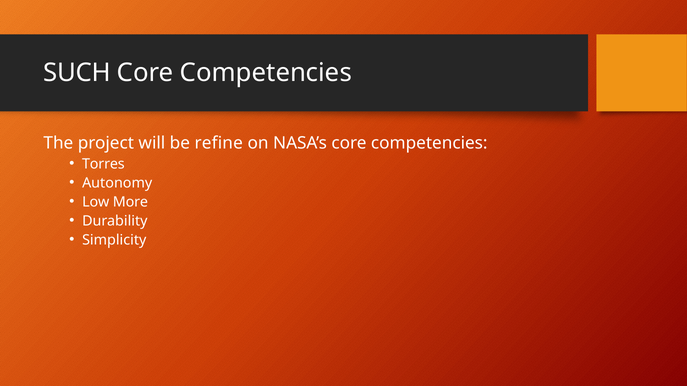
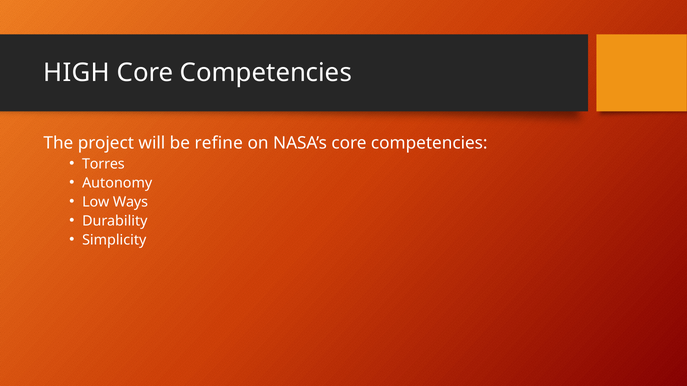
SUCH: SUCH -> HIGH (77, 73)
More: More -> Ways (130, 202)
